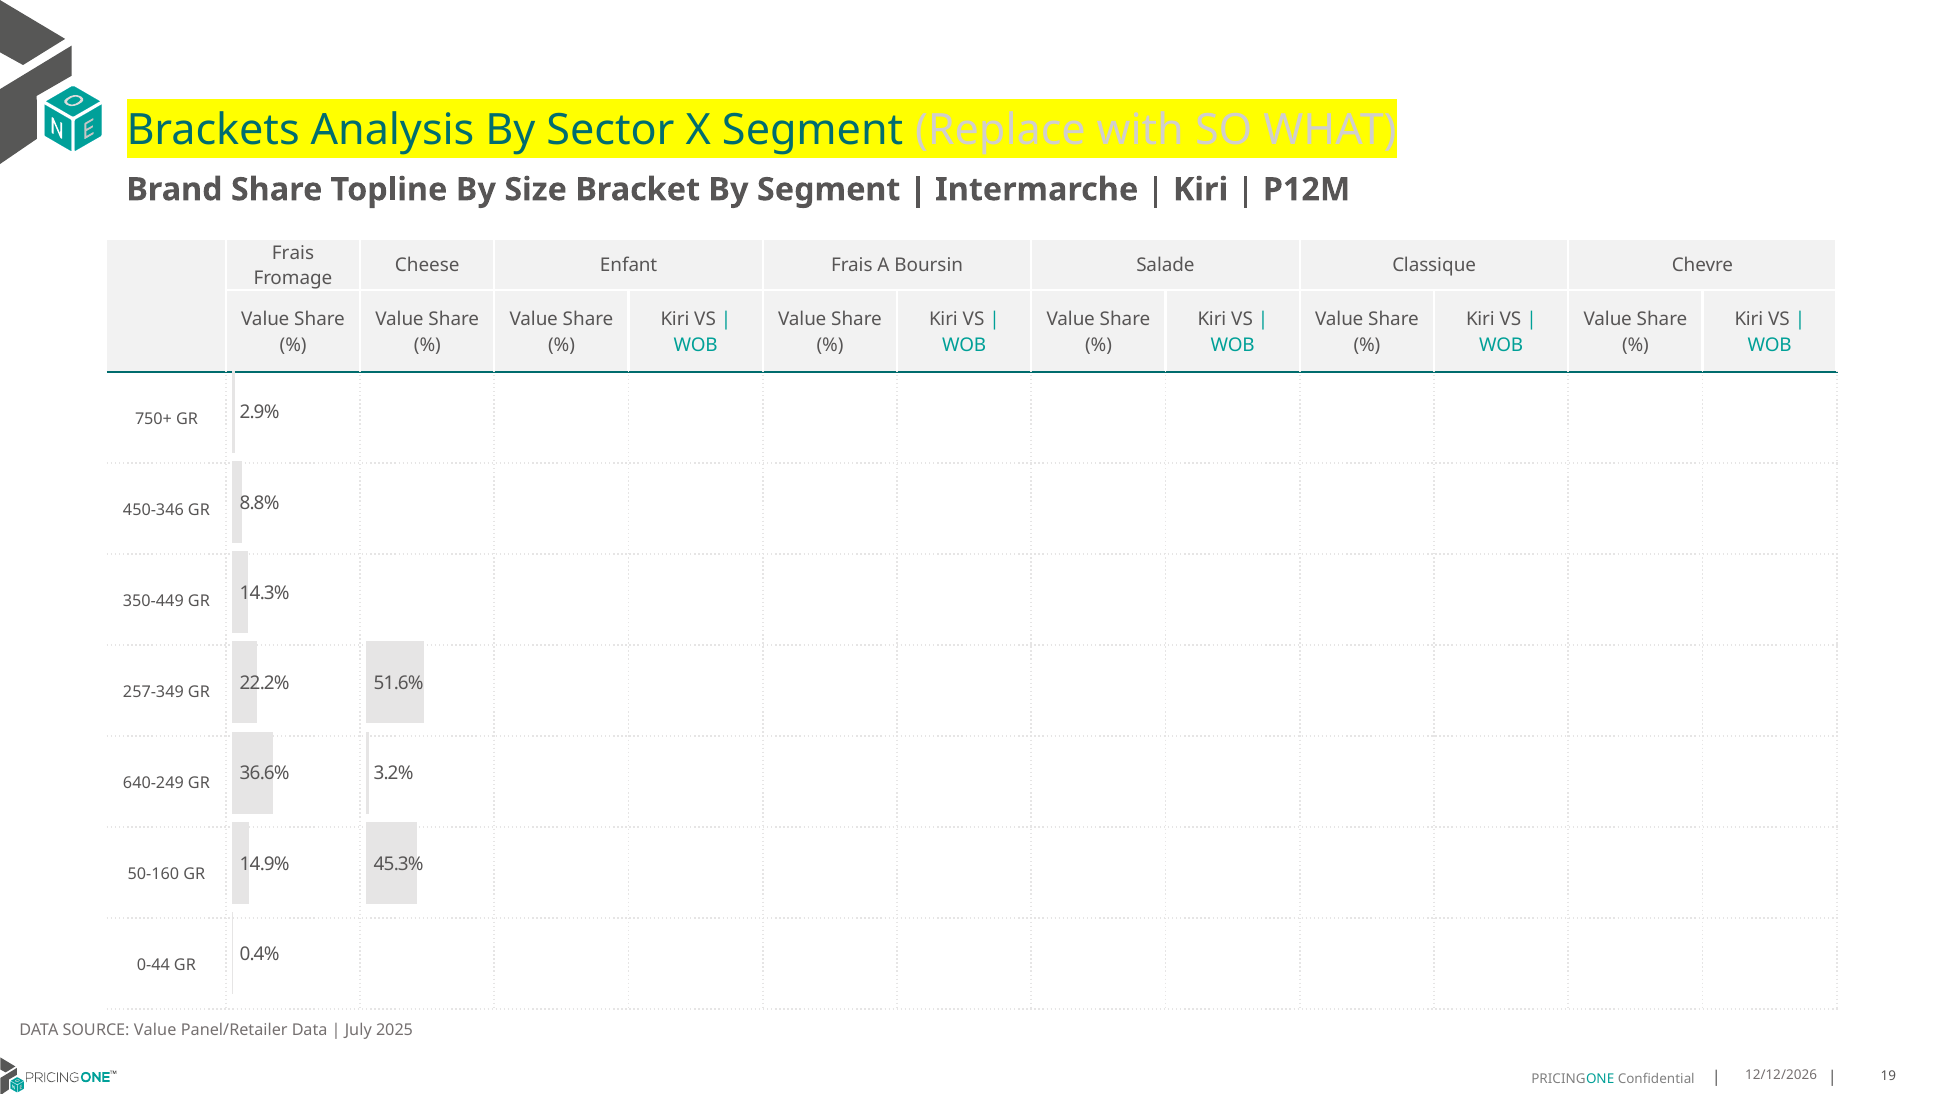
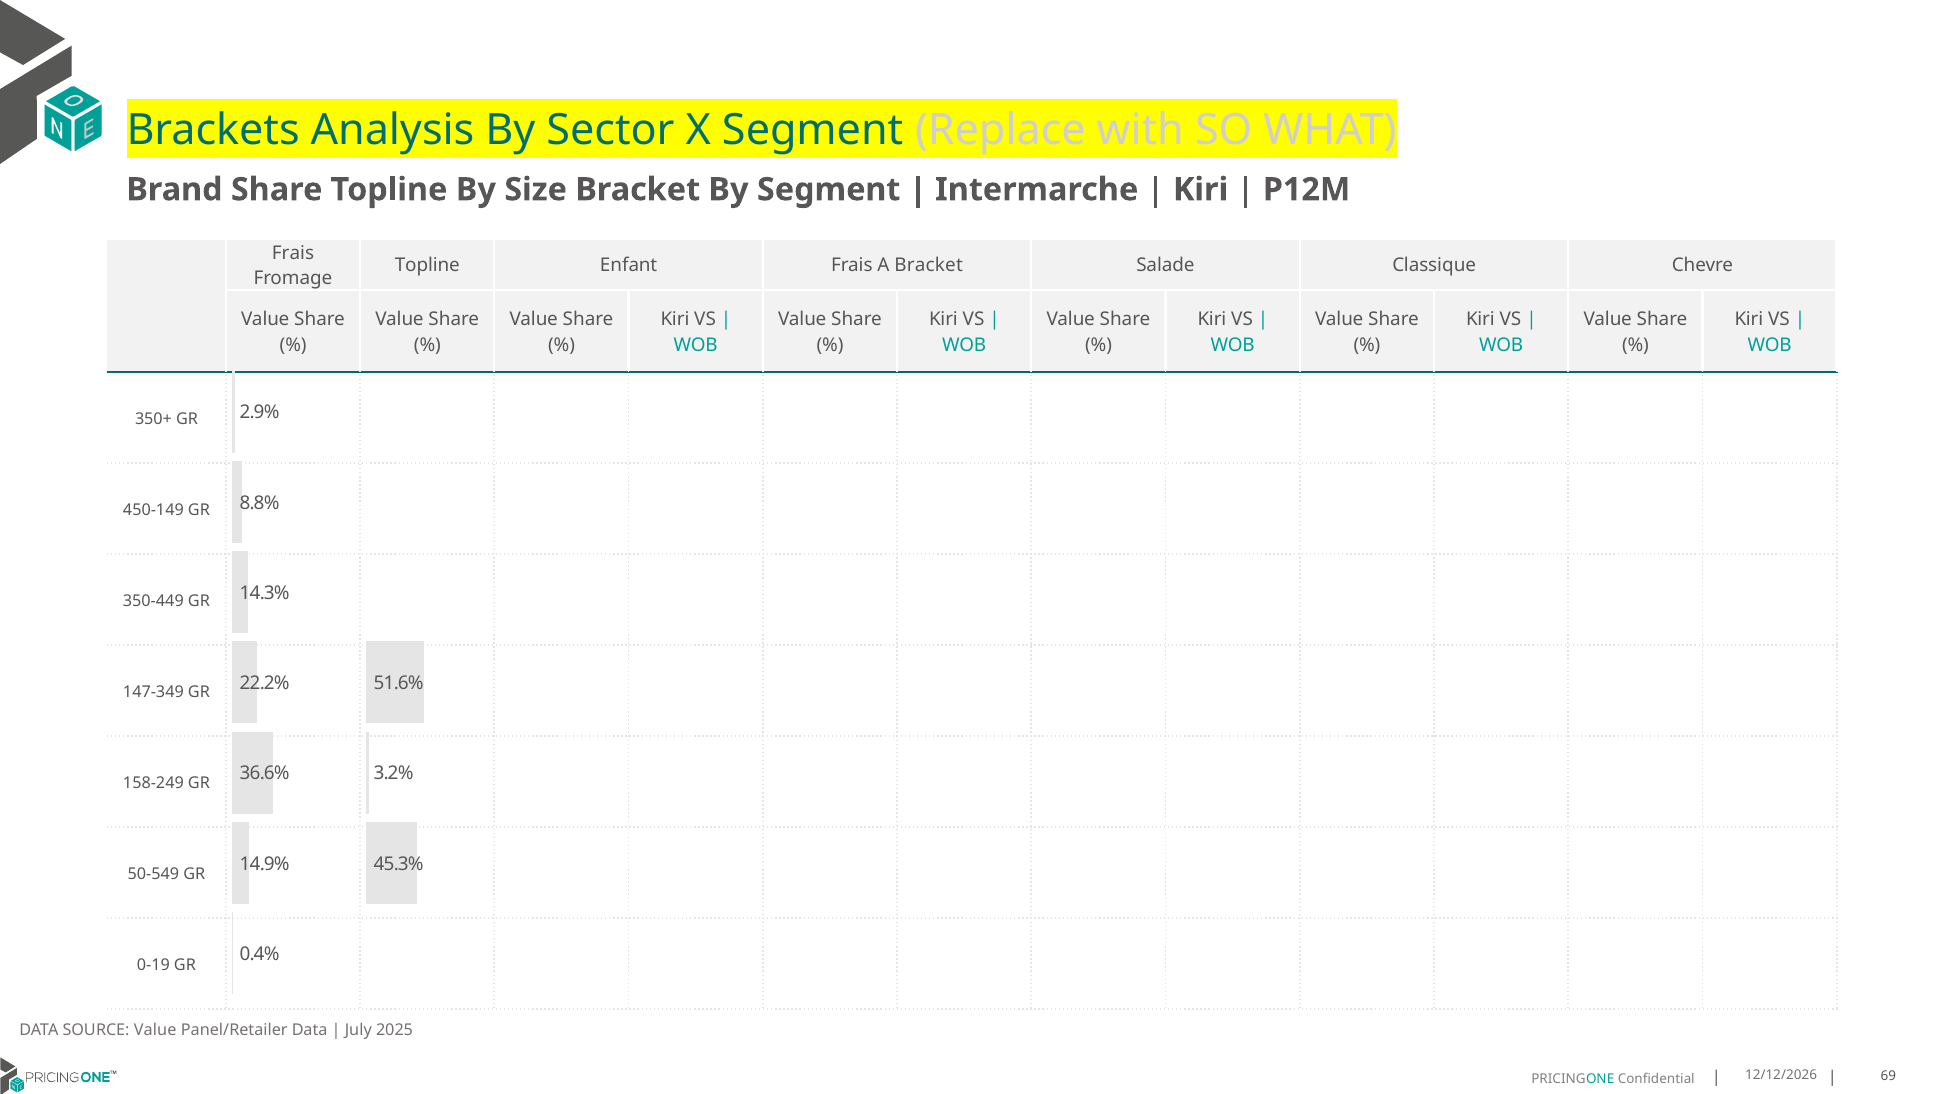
Cheese: Cheese -> Topline (427, 266)
A Boursin: Boursin -> Bracket (929, 266)
750+: 750+ -> 350+ (153, 419)
450-346: 450-346 -> 450-149 (153, 510)
257-349: 257-349 -> 147-349 (153, 692)
640-249: 640-249 -> 158-249 (153, 783)
50-160: 50-160 -> 50-549 (153, 874)
0-44: 0-44 -> 0-19 (153, 965)
19: 19 -> 69 (1888, 1075)
